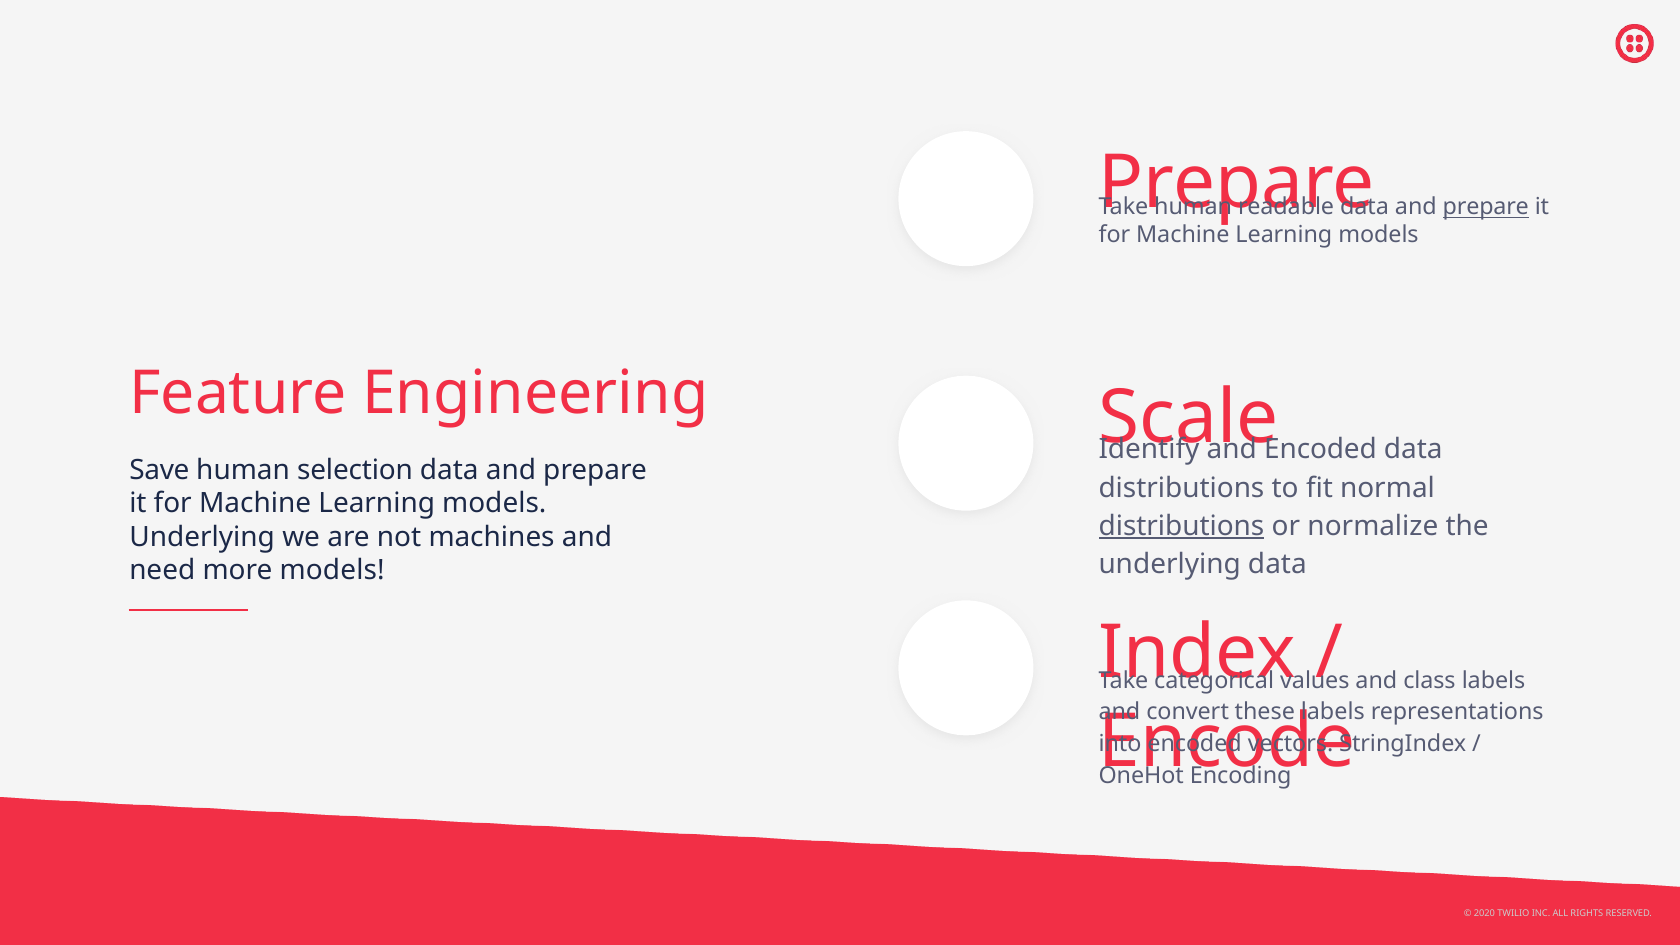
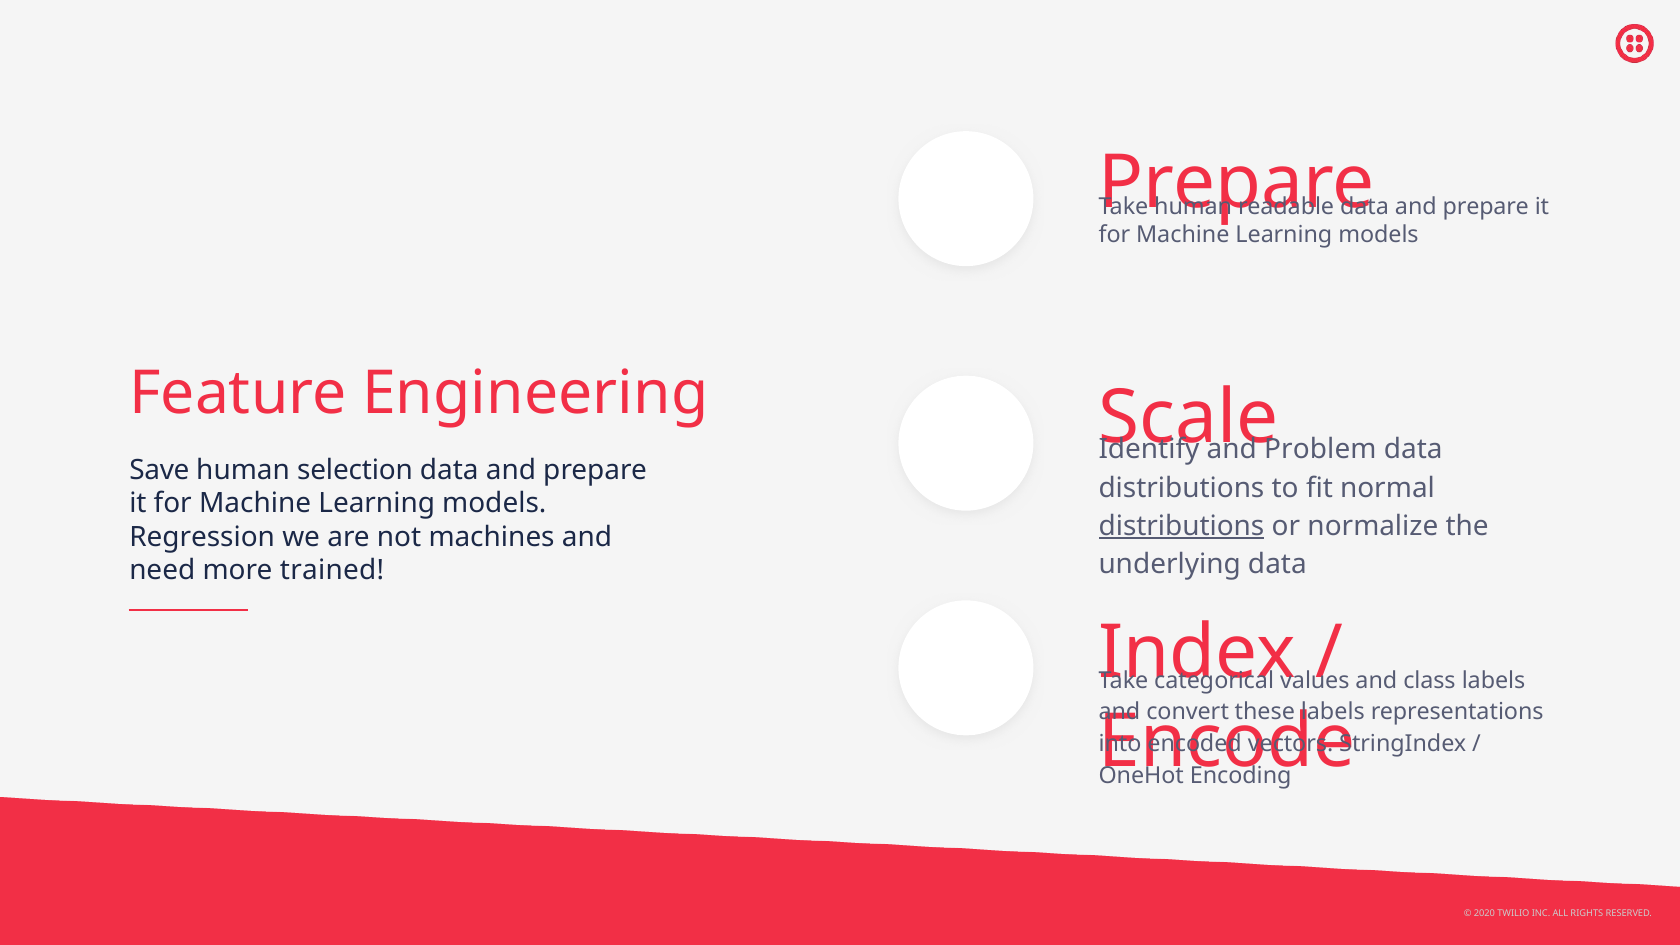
prepare underline: present -> none (1486, 207)
Encoded: Encoded -> Problem (1320, 450)
Underlying: Underlying -> Regression (202, 537)
more models: models -> trained (332, 571)
